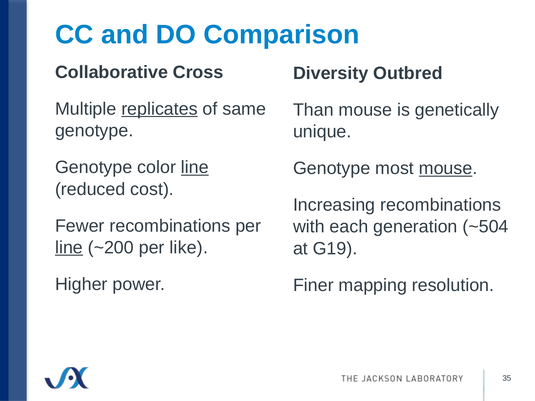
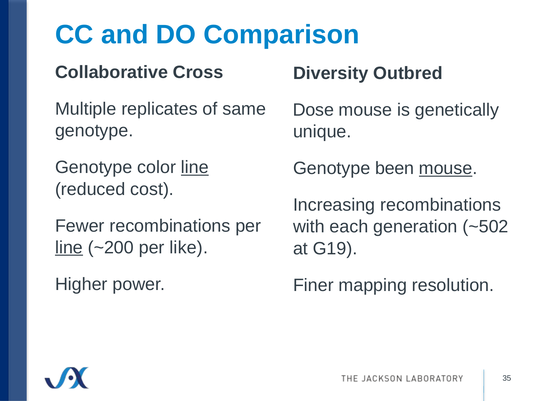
replicates underline: present -> none (160, 109)
Than: Than -> Dose (313, 110)
most: most -> been (395, 168)
~504: ~504 -> ~502 (486, 227)
